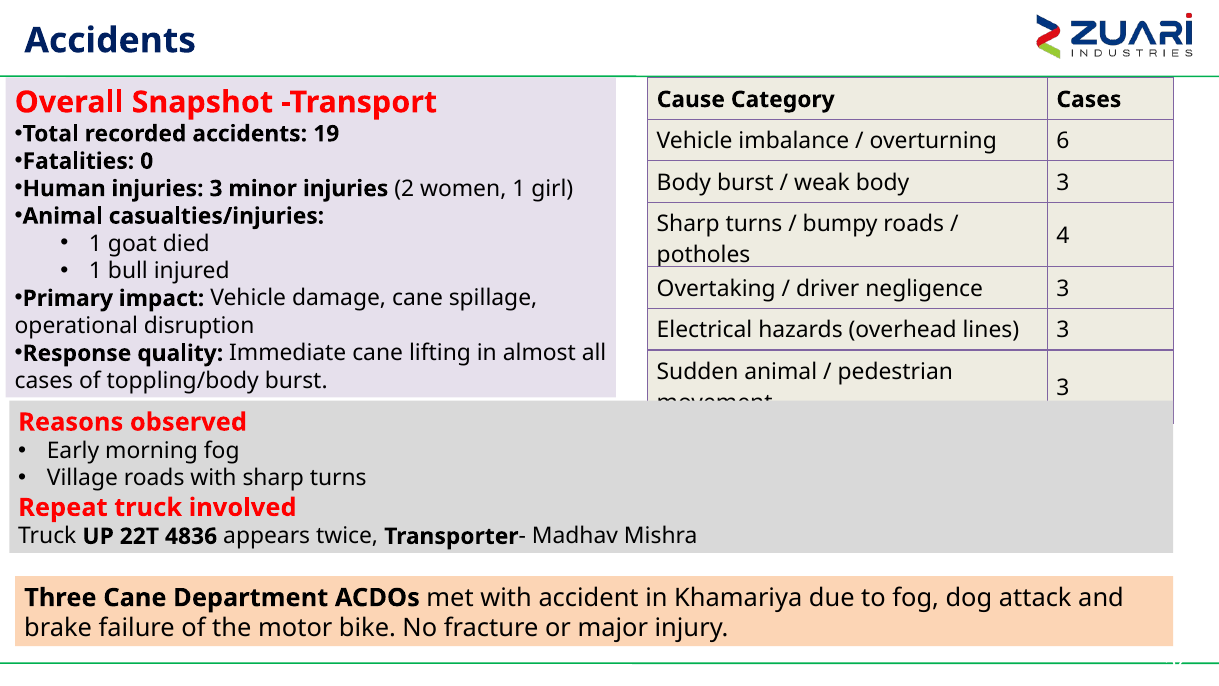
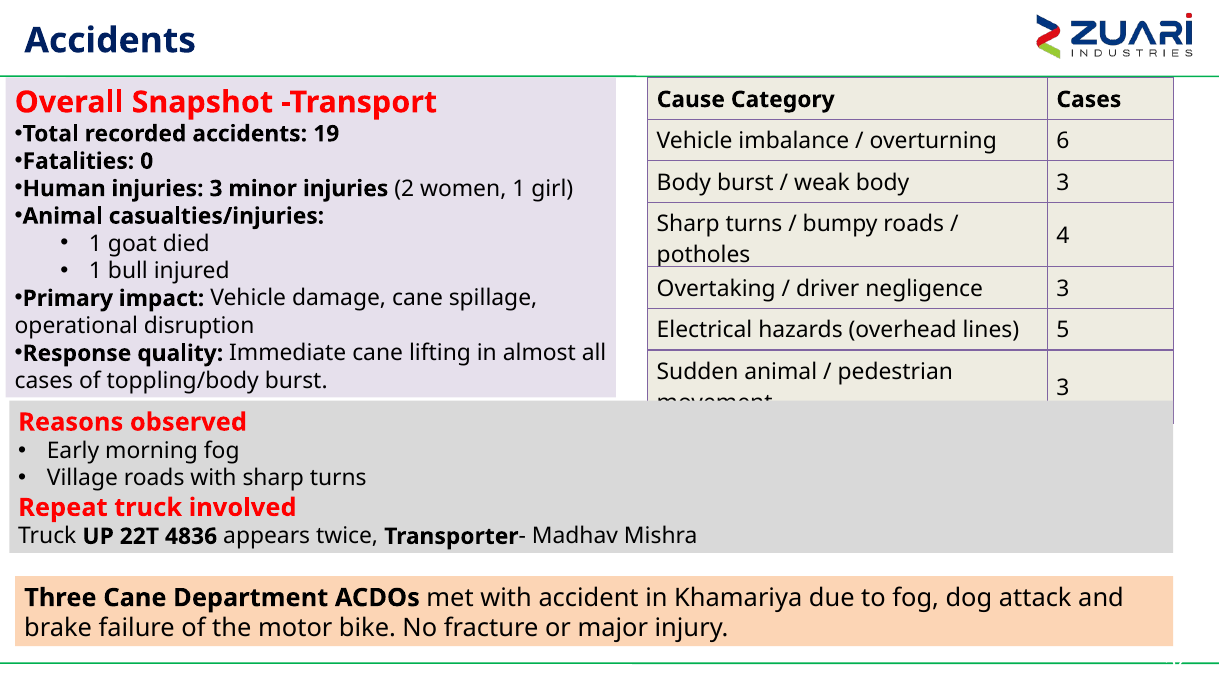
lines 3: 3 -> 5 (1063, 330)
